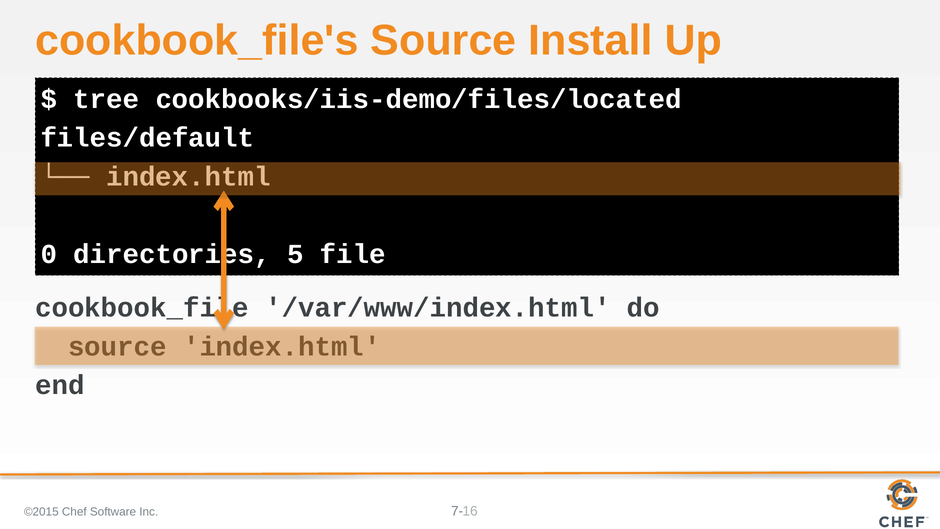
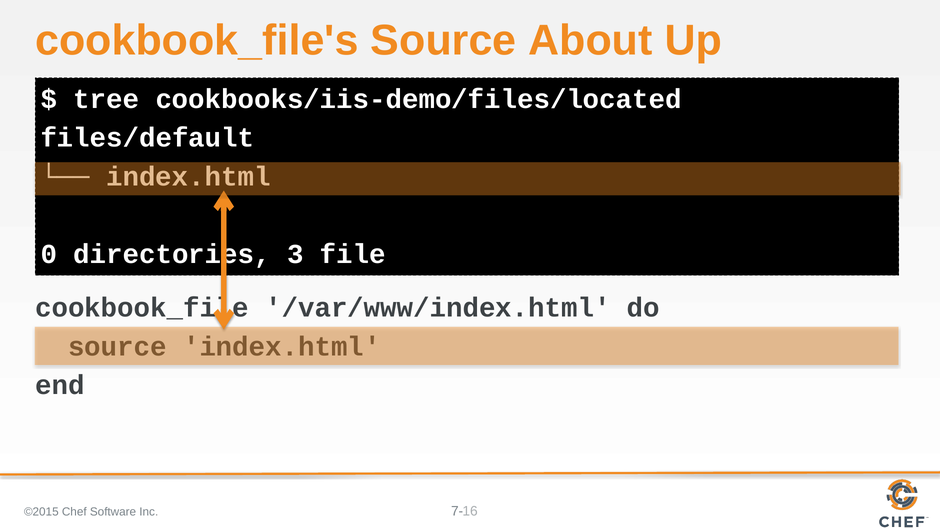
Install: Install -> About (590, 41)
5: 5 -> 3 (295, 254)
